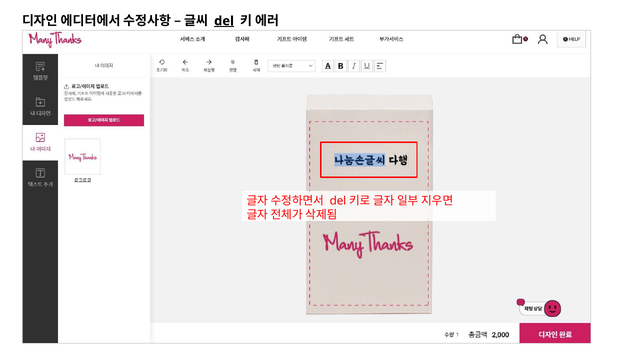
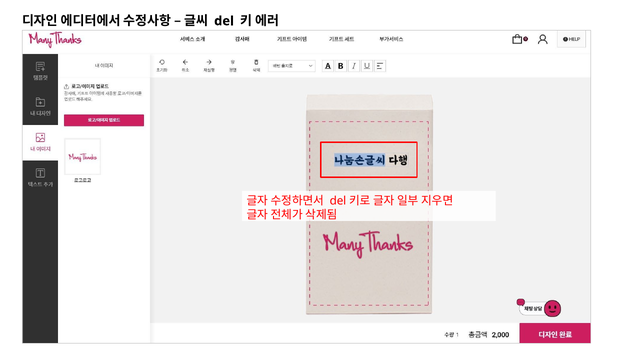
del underline: present -> none (224, 21)
